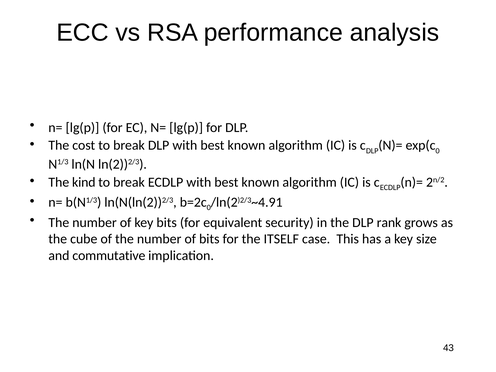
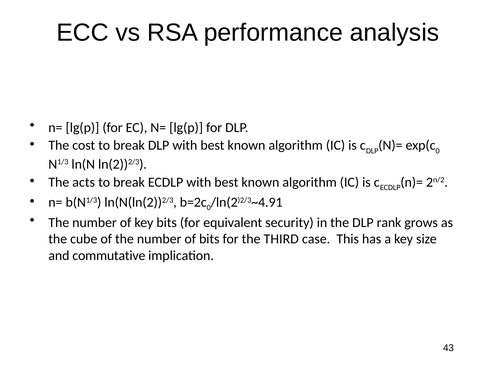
kind: kind -> acts (84, 182)
ITSELF: ITSELF -> THIRD (281, 239)
